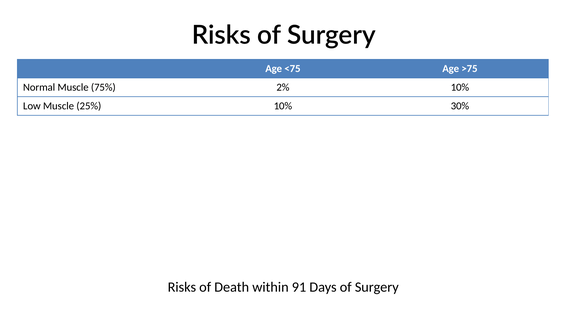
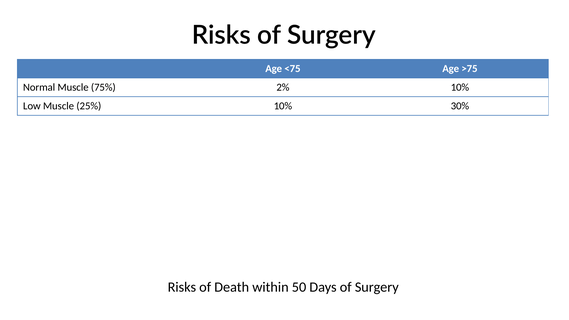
91: 91 -> 50 (299, 287)
